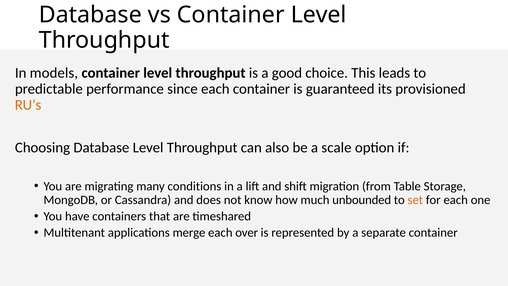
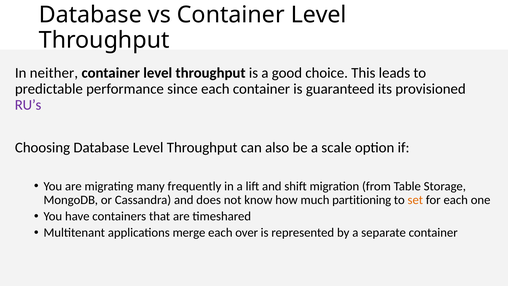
models: models -> neither (54, 73)
RU’s colour: orange -> purple (28, 105)
conditions: conditions -> frequently (194, 186)
unbounded: unbounded -> partitioning (362, 200)
